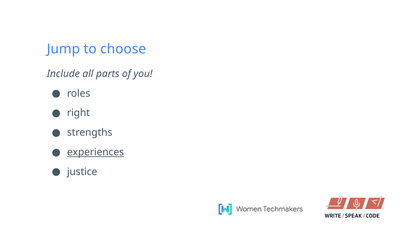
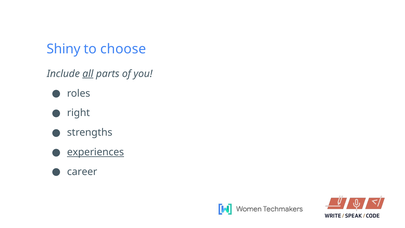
Jump: Jump -> Shiny (64, 49)
all underline: none -> present (88, 74)
justice: justice -> career (82, 172)
